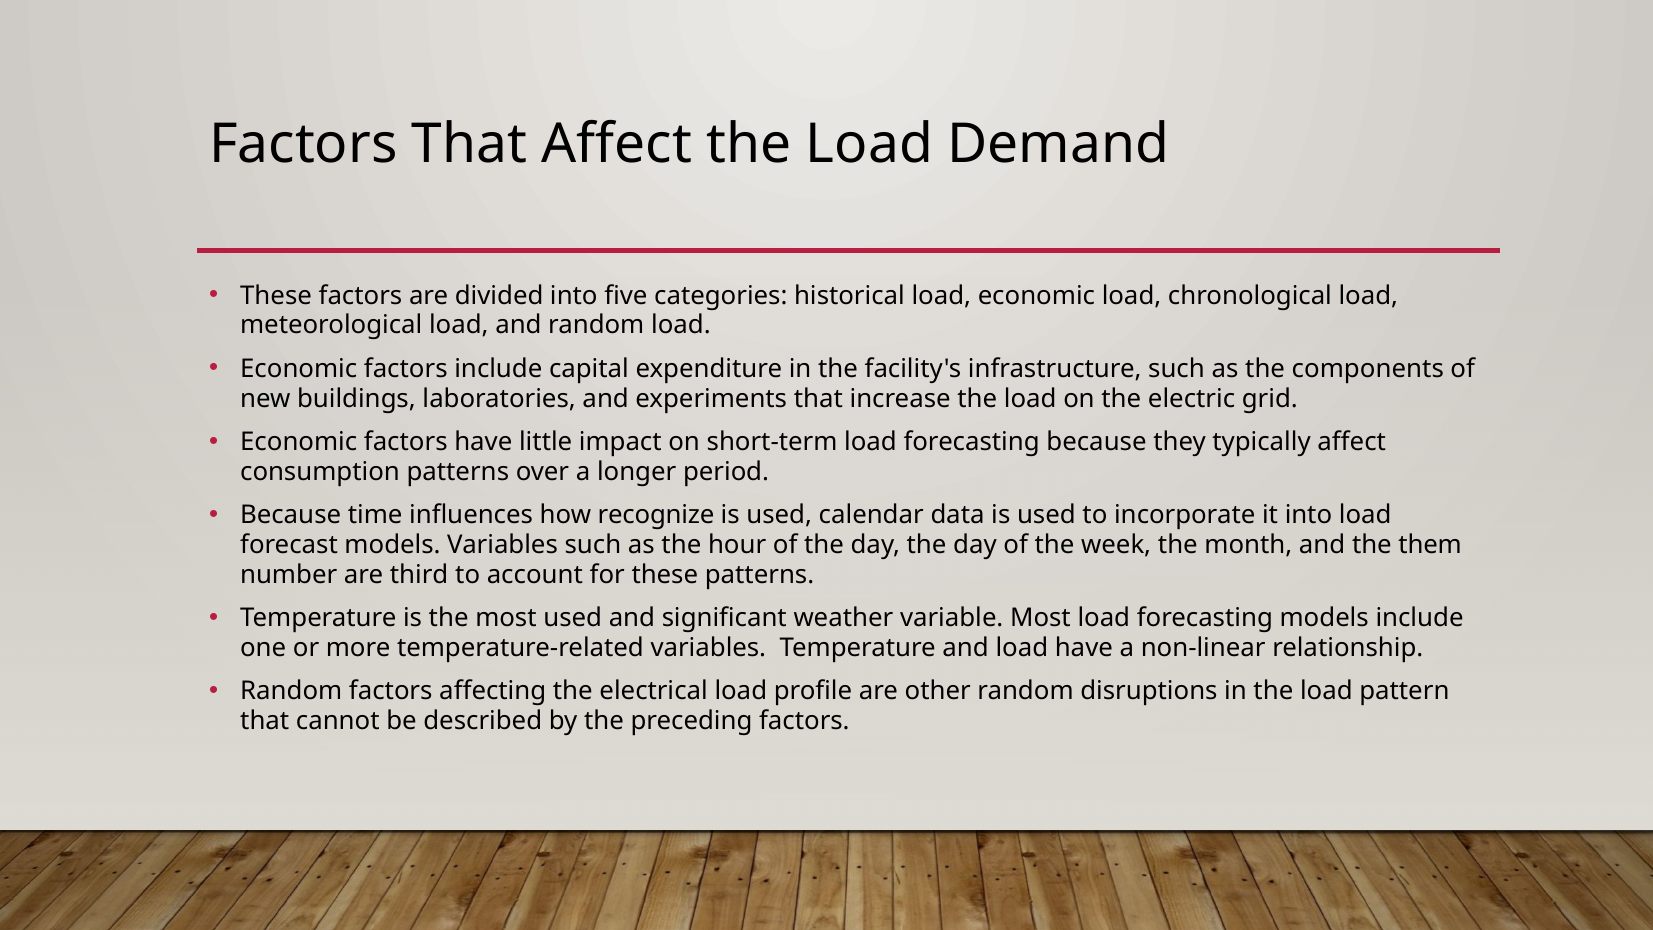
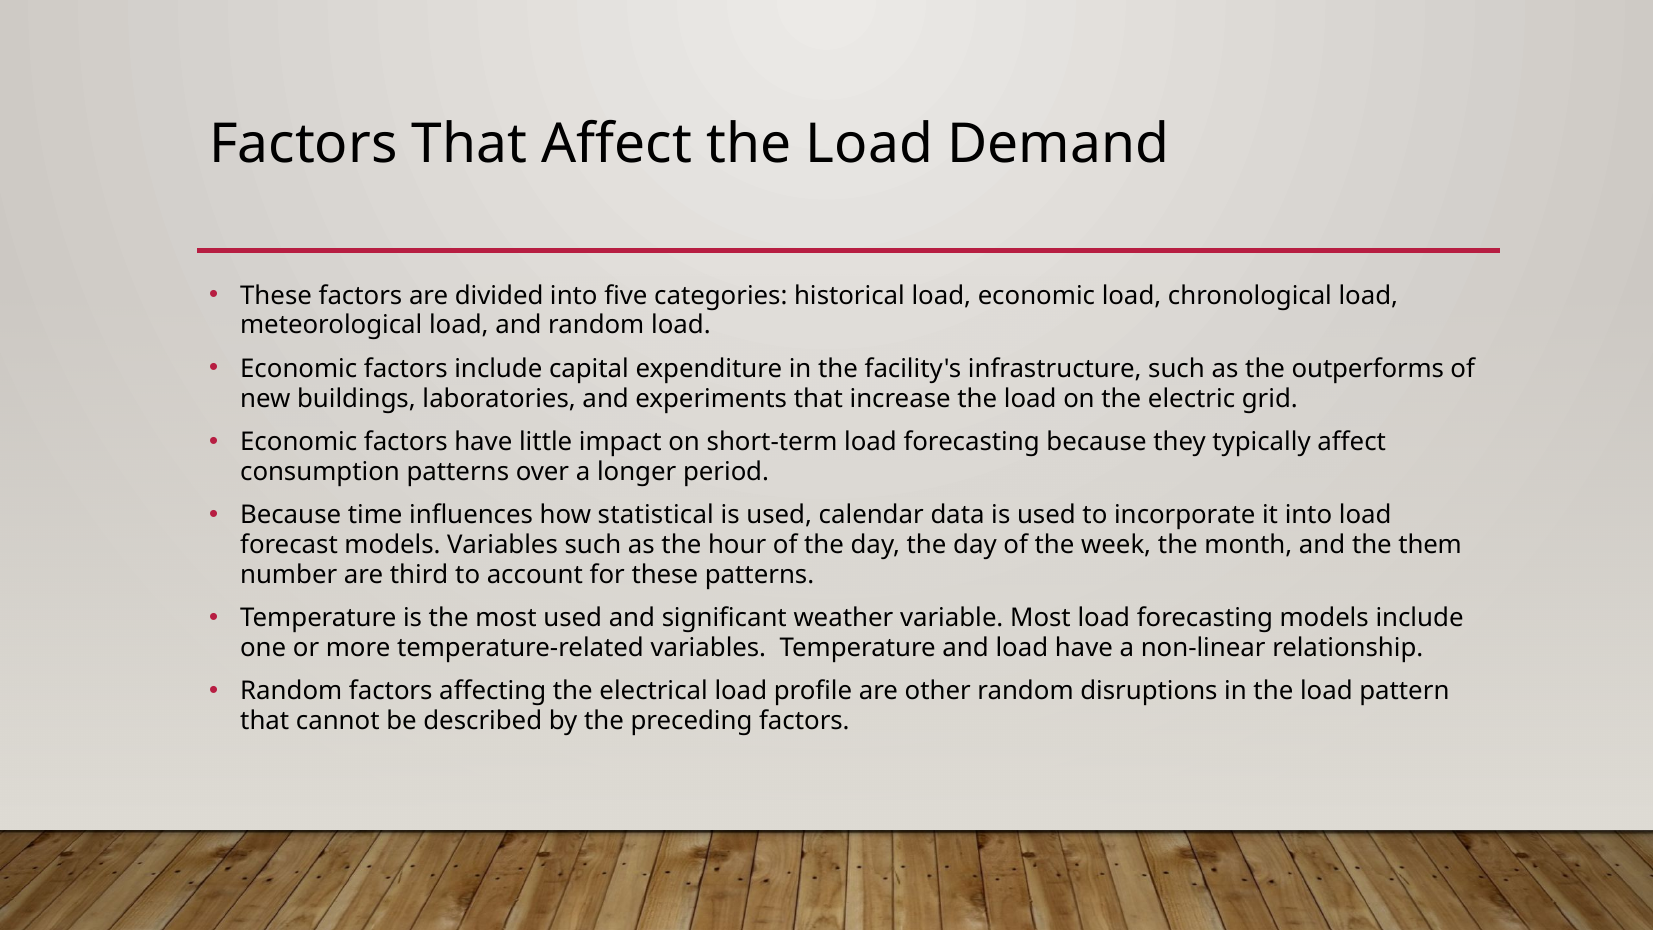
components: components -> outperforms (1368, 369)
recognize: recognize -> statistical (656, 515)
